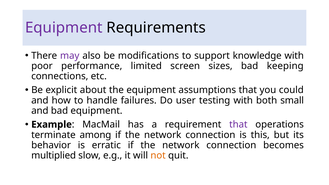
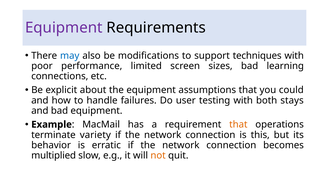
may colour: purple -> blue (70, 56)
knowledge: knowledge -> techniques (257, 56)
keeping: keeping -> learning (285, 66)
small: small -> stays (292, 100)
that colour: purple -> orange (238, 125)
among: among -> variety (95, 135)
